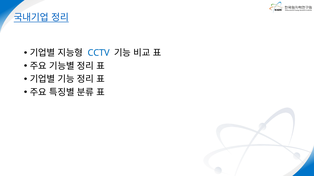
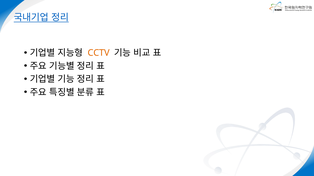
CCTV colour: blue -> orange (99, 53)
